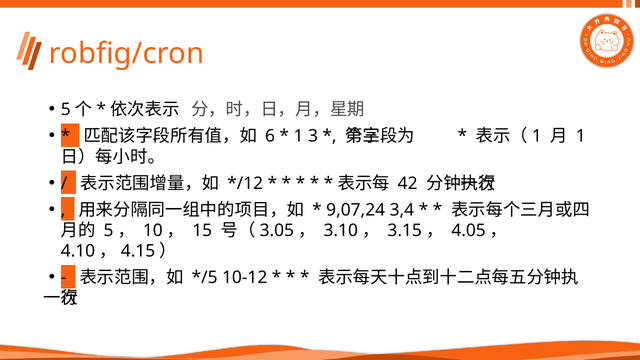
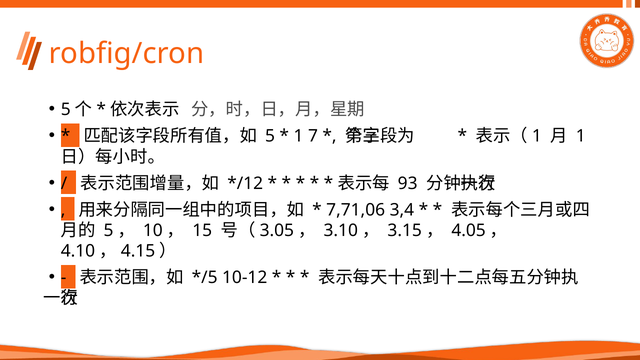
6: 6 -> 5 (270, 136)
3: 3 -> 7 (313, 136)
42: 42 -> 93 (408, 183)
9,07,24: 9,07,24 -> 7,71,06 (356, 210)
